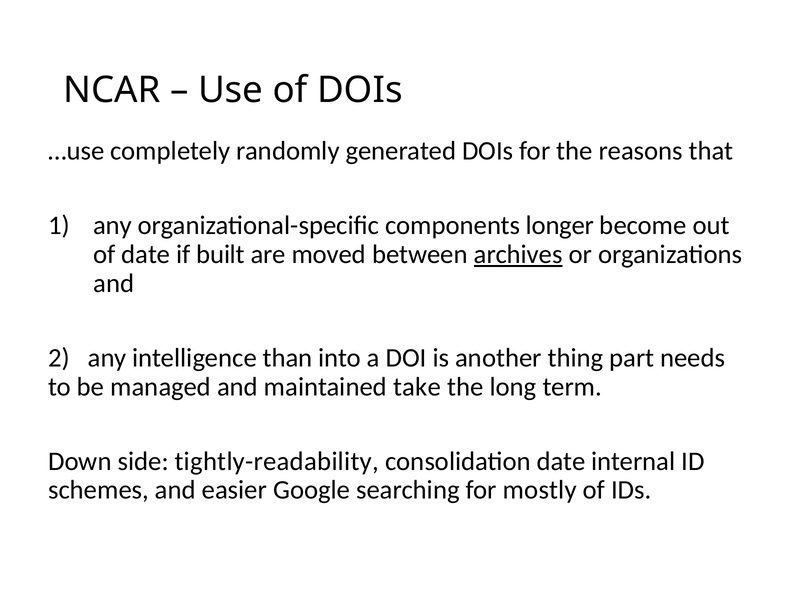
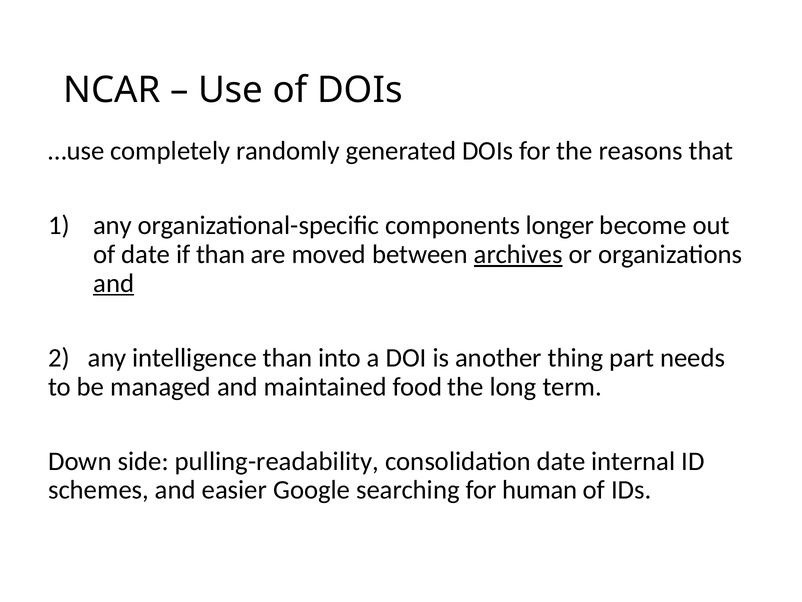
if built: built -> than (221, 254)
and underline: none -> present (114, 283)
take: take -> food (417, 386)
tightly-readability: tightly-readability -> pulling-readability (277, 461)
mostly: mostly -> human (540, 490)
